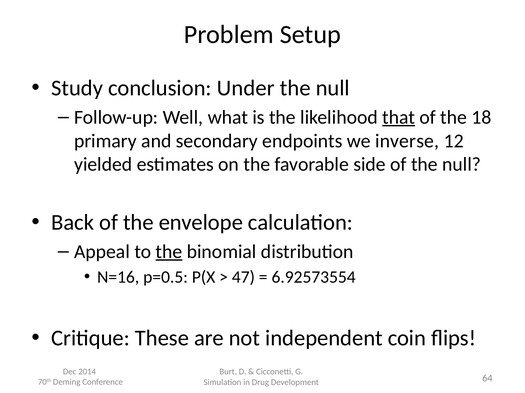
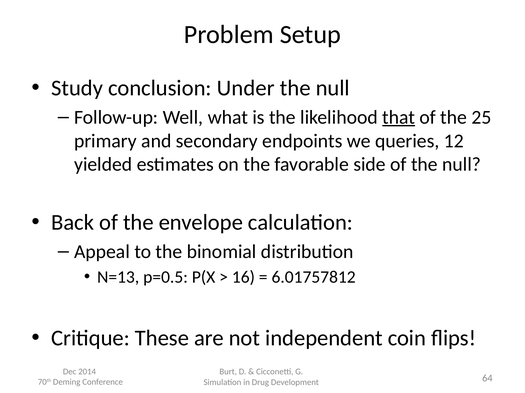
18: 18 -> 25 (481, 117)
inverse: inverse -> queries (407, 141)
the underline: present -> none (169, 252)
N=16: N=16 -> N=13 (118, 278)
47: 47 -> 16 (243, 278)
6.92573554: 6.92573554 -> 6.01757812 (314, 278)
